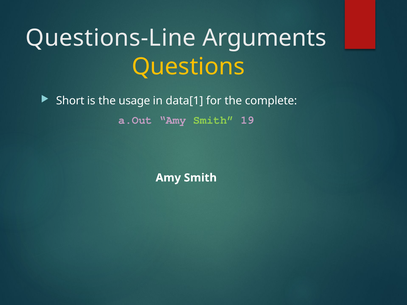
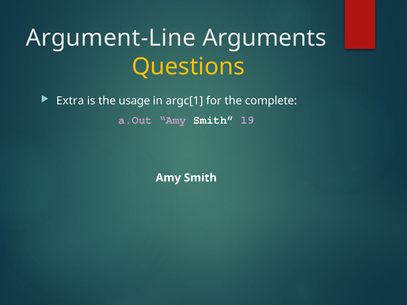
Questions-Line: Questions-Line -> Argument-Line (111, 38)
Short: Short -> Extra (70, 101)
data[1: data[1 -> argc[1 (184, 101)
Smith colour: light green -> white (213, 120)
